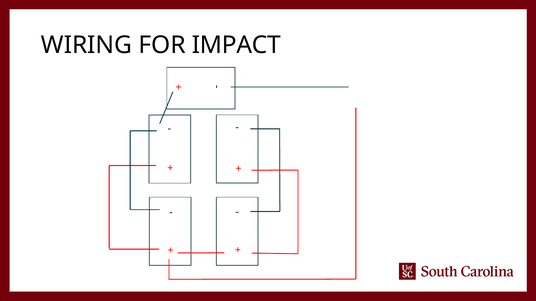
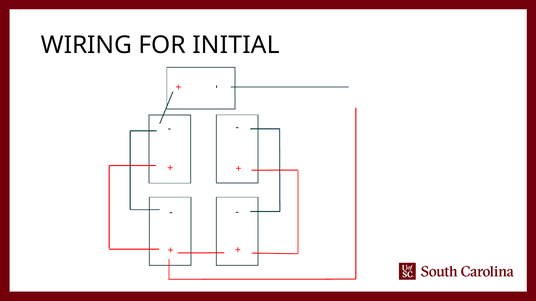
IMPACT: IMPACT -> INITIAL (236, 45)
